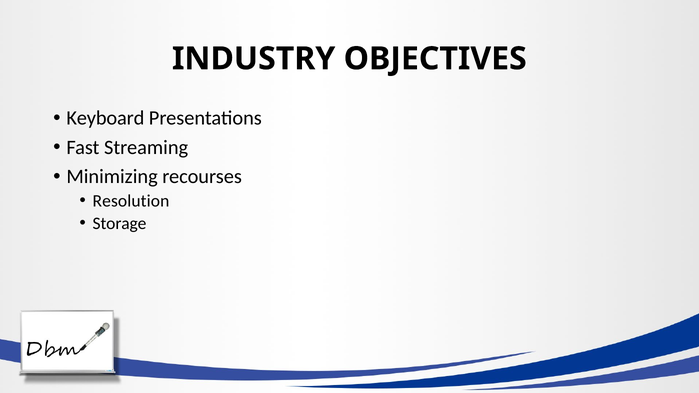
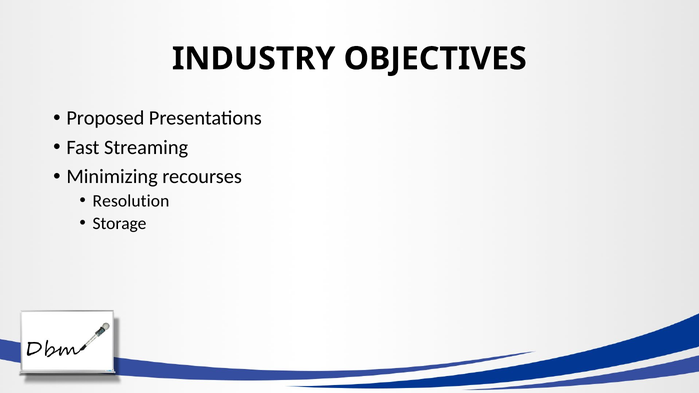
Keyboard: Keyboard -> Proposed (105, 118)
